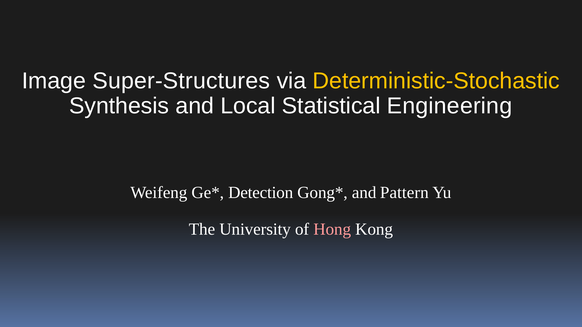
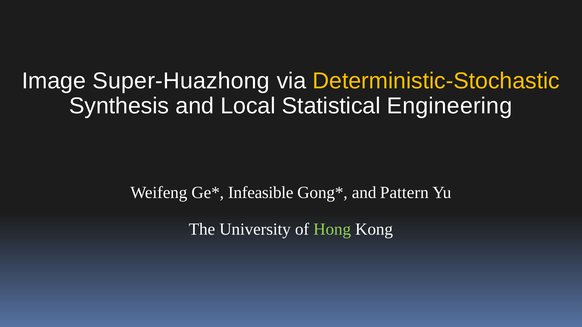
Super-Structures: Super-Structures -> Super-Huazhong (181, 81)
Detection: Detection -> Infeasible (261, 193)
Hong colour: pink -> light green (332, 230)
